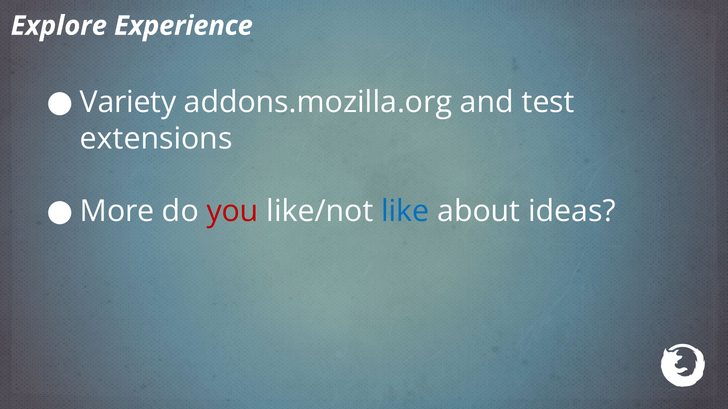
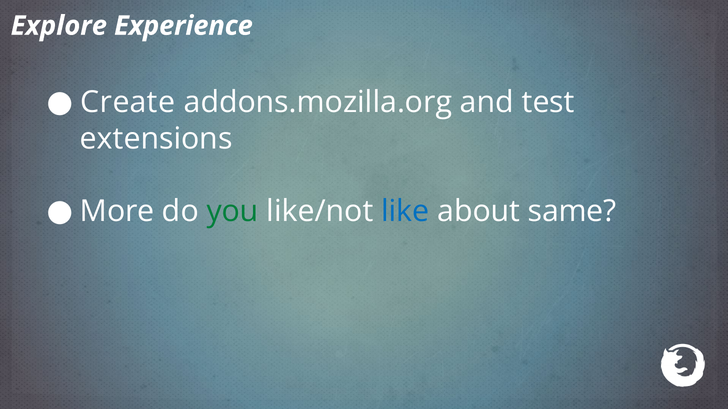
Variety: Variety -> Create (128, 102)
you colour: red -> green (233, 211)
ideas: ideas -> same (572, 211)
